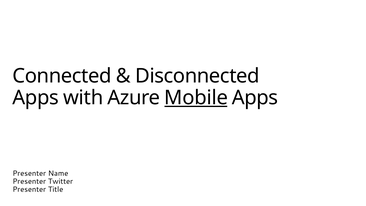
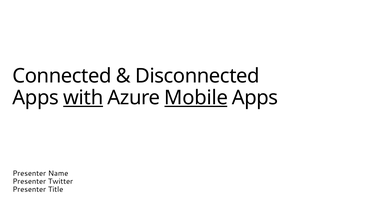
with underline: none -> present (83, 98)
